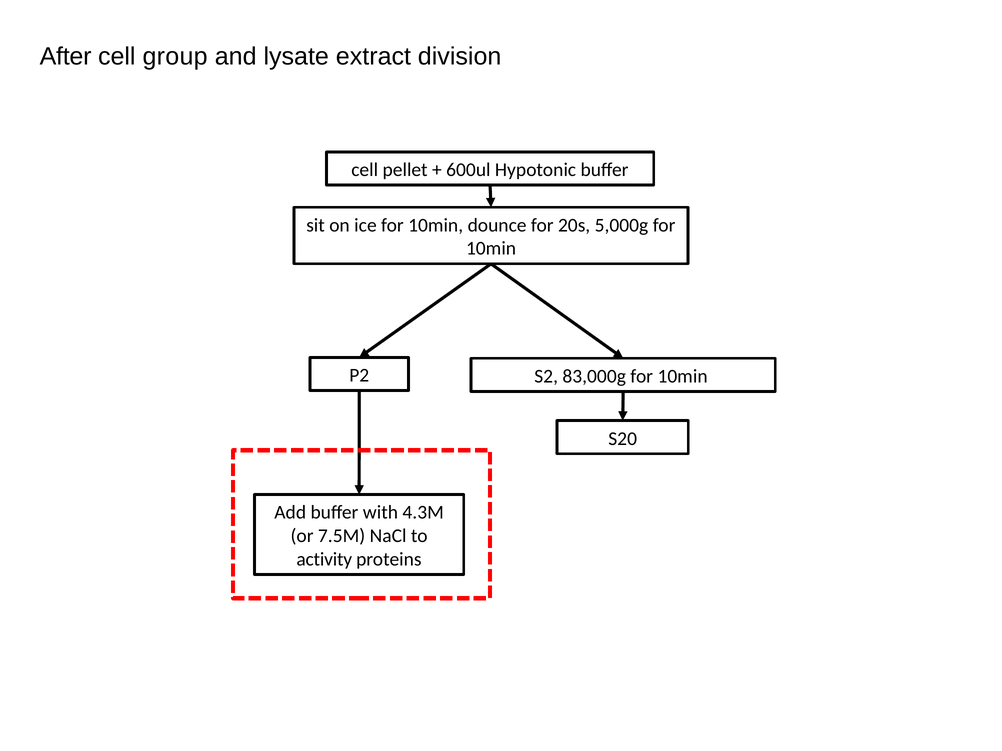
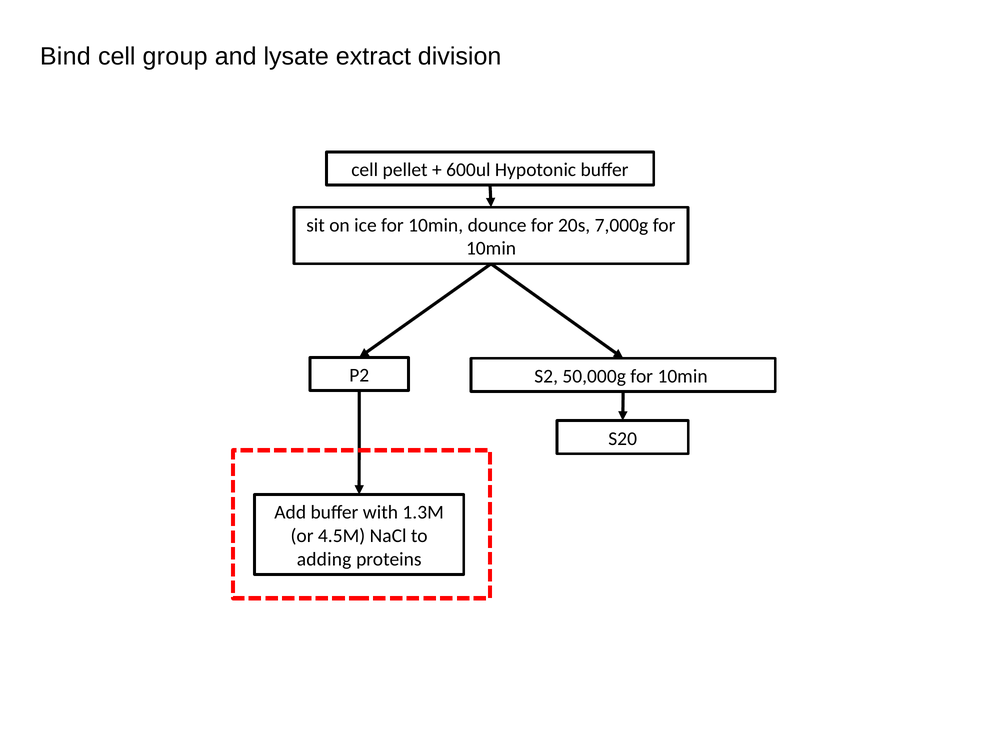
After: After -> Bind (65, 56)
5,000g: 5,000g -> 7,000g (621, 225)
83,000g: 83,000g -> 50,000g (594, 376)
4.3M: 4.3M -> 1.3M (423, 513)
7.5M: 7.5M -> 4.5M (342, 536)
activity: activity -> adding (324, 560)
